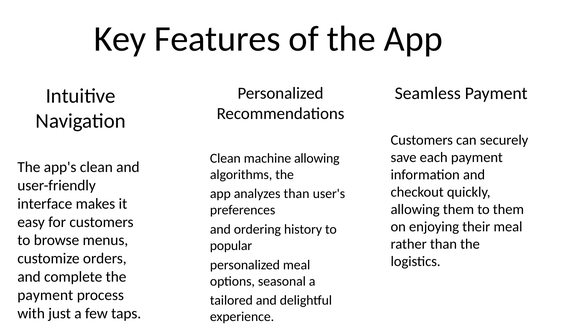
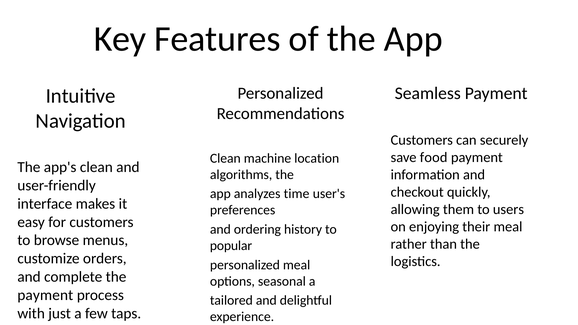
each: each -> food (434, 158)
machine allowing: allowing -> location (317, 158)
analyzes than: than -> time (297, 194)
to them: them -> users (508, 210)
